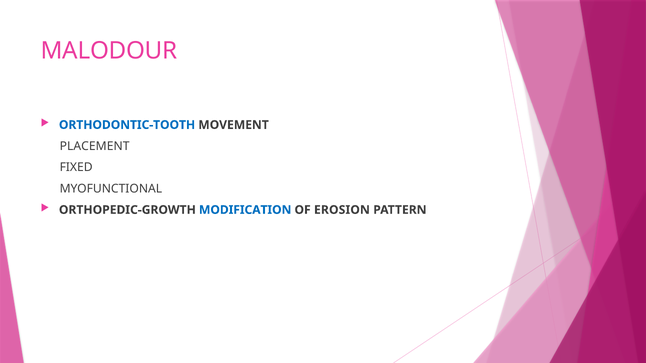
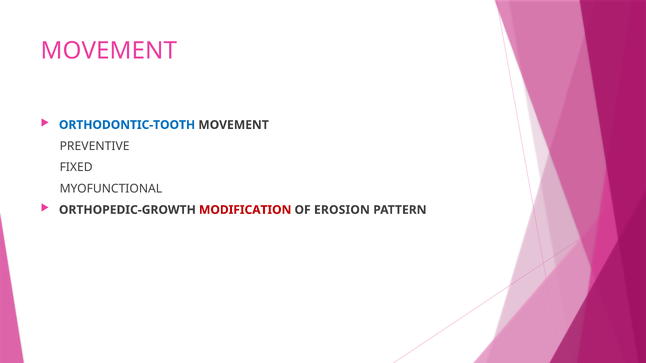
MALODOUR: MALODOUR -> MOVEMENT (109, 51)
PLACEMENT: PLACEMENT -> PREVENTIVE (95, 146)
MODIFICATION colour: blue -> red (245, 210)
